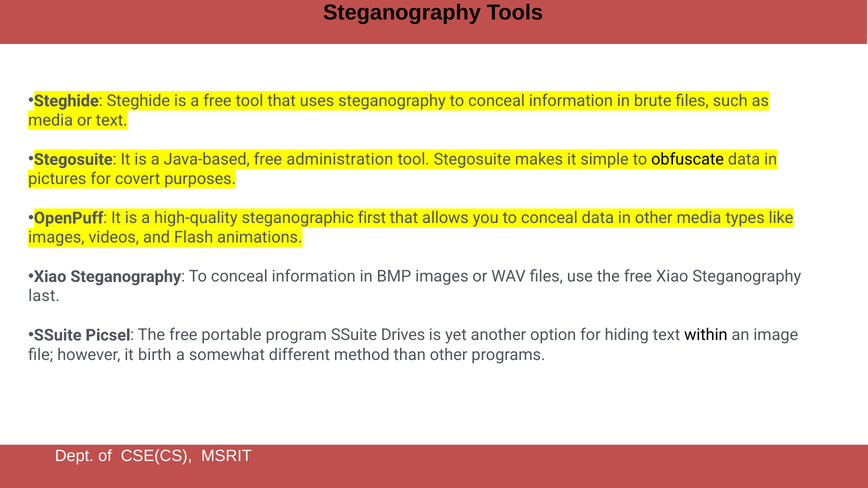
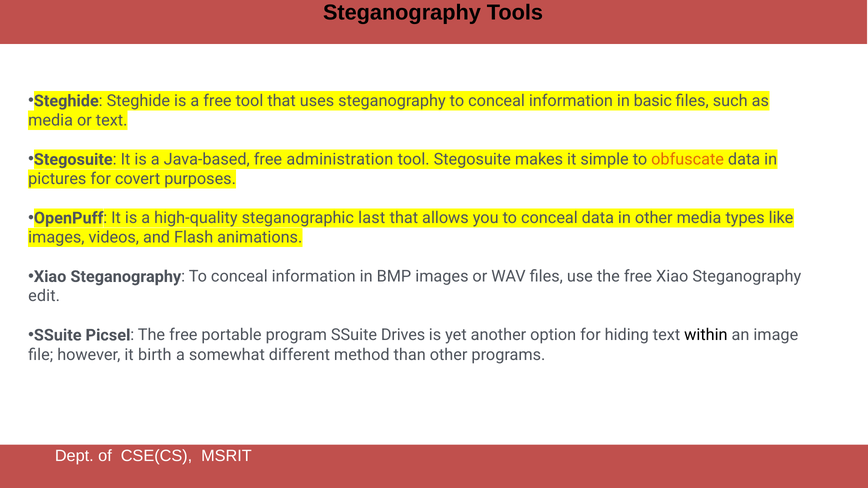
brute: brute -> basic (653, 101)
obfuscate colour: black -> orange (688, 160)
first: first -> last (372, 218)
last: last -> edit (44, 296)
